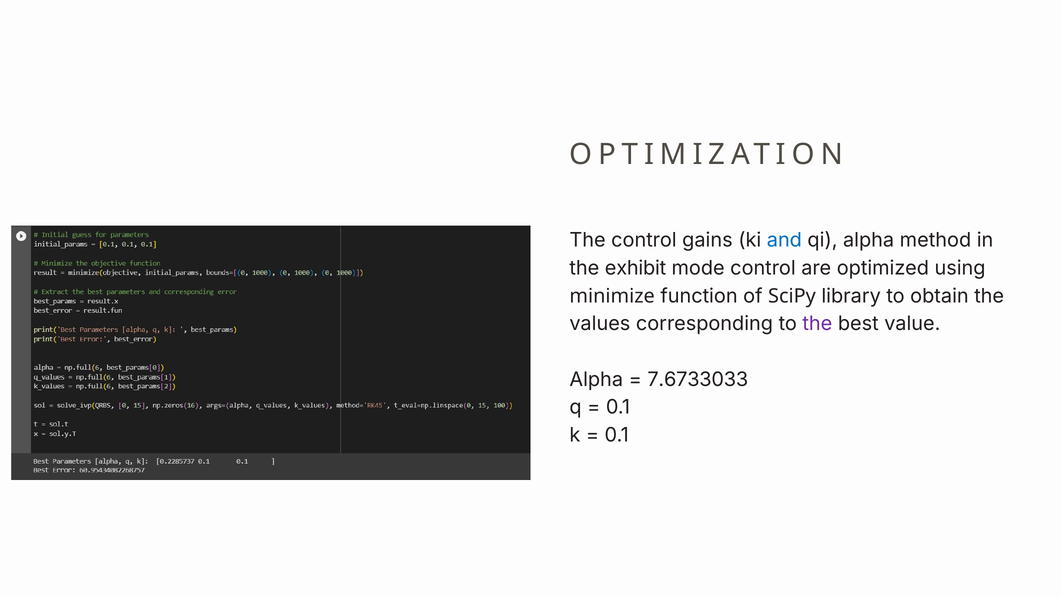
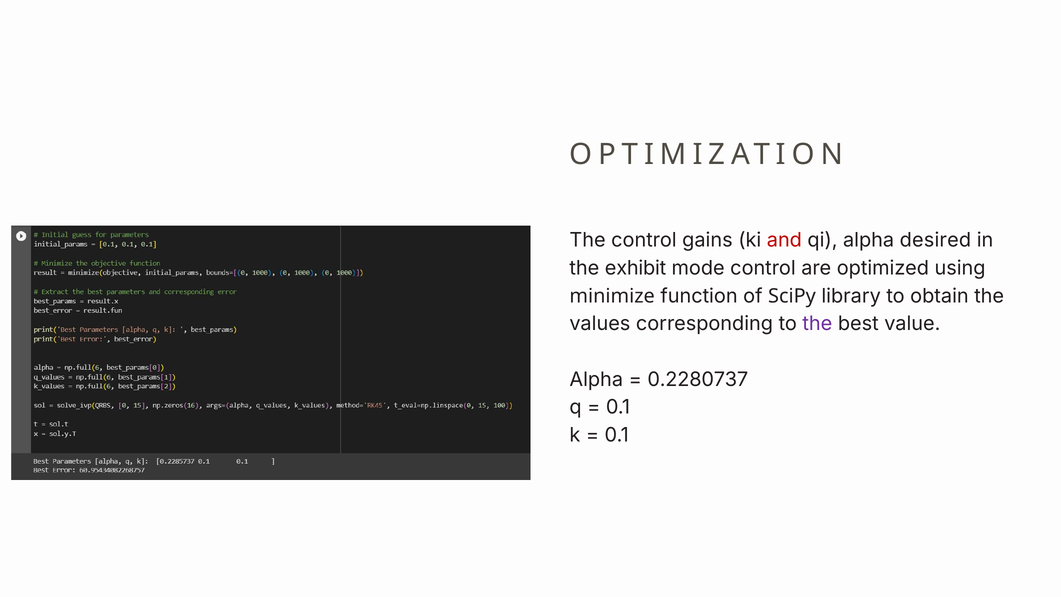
and colour: blue -> red (784, 240)
method: method -> desired (935, 240)
7.6733033: 7.6733033 -> 0.2280737 (698, 379)
